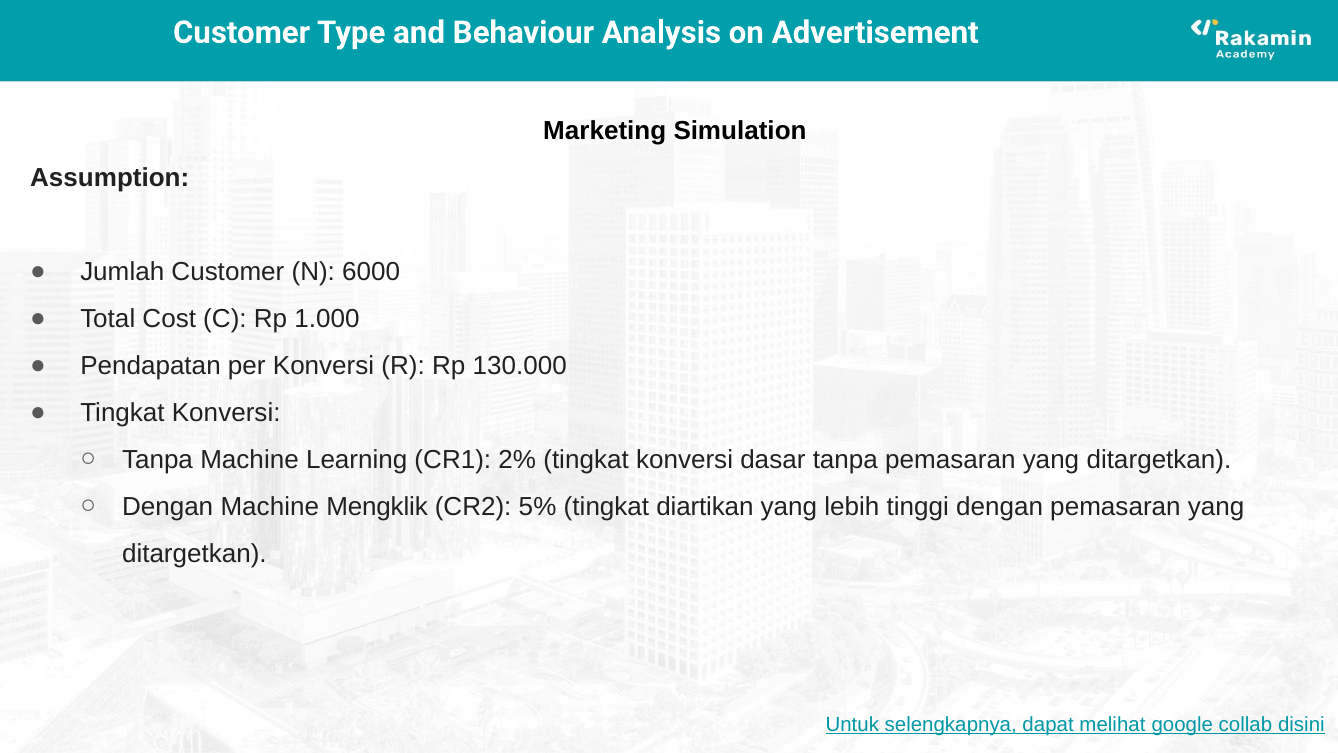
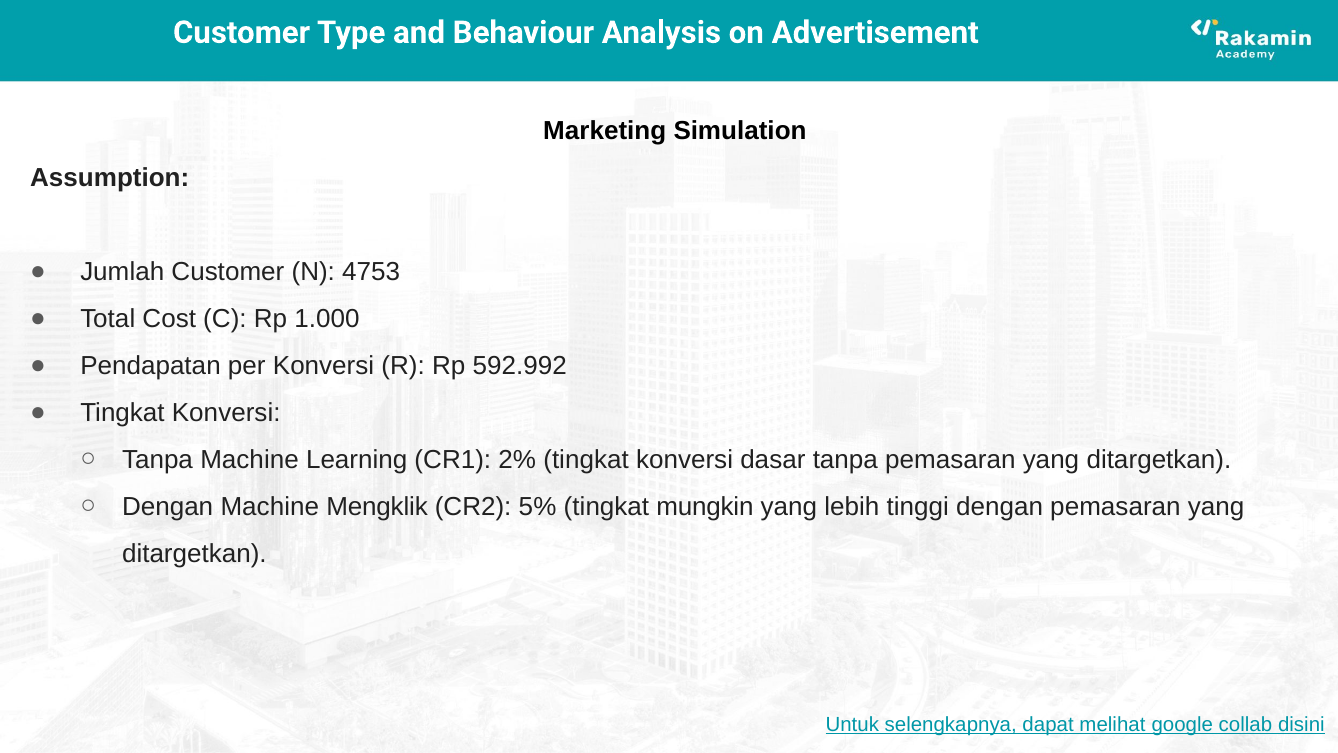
6000: 6000 -> 4753 (371, 272)
130.000: 130.000 -> 592.992 (520, 366)
diartikan: diartikan -> mungkin (705, 506)
